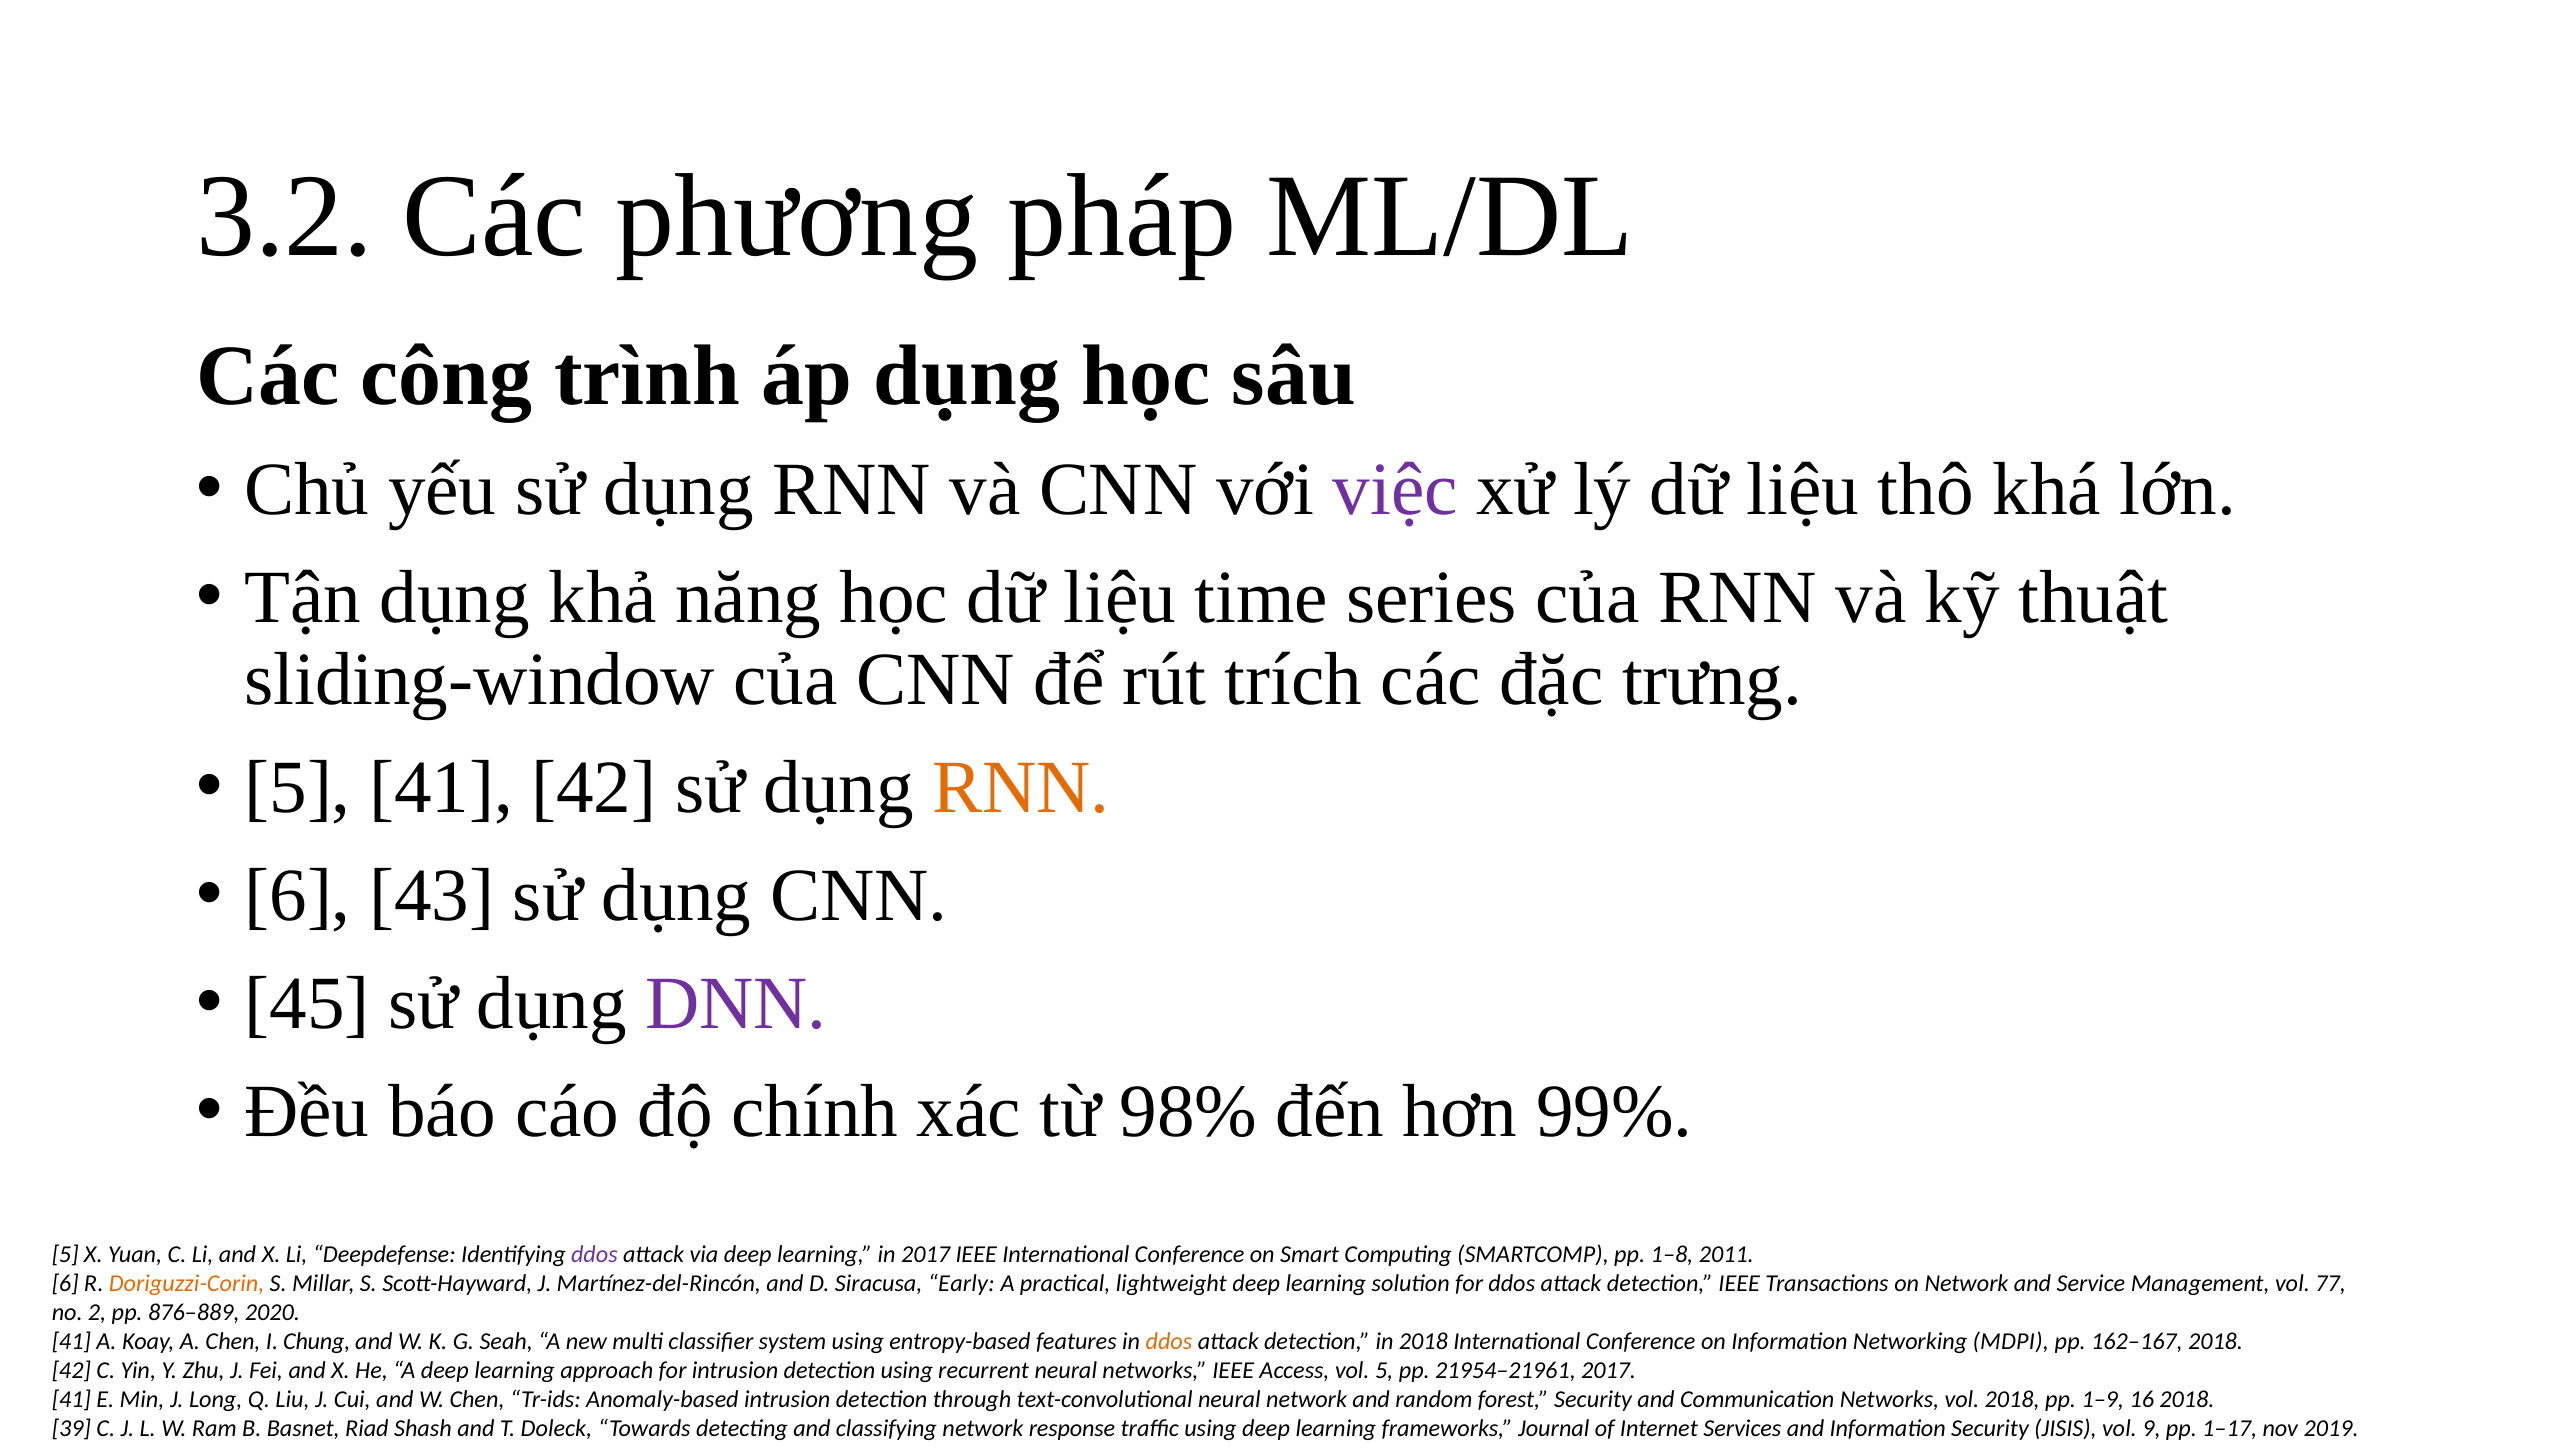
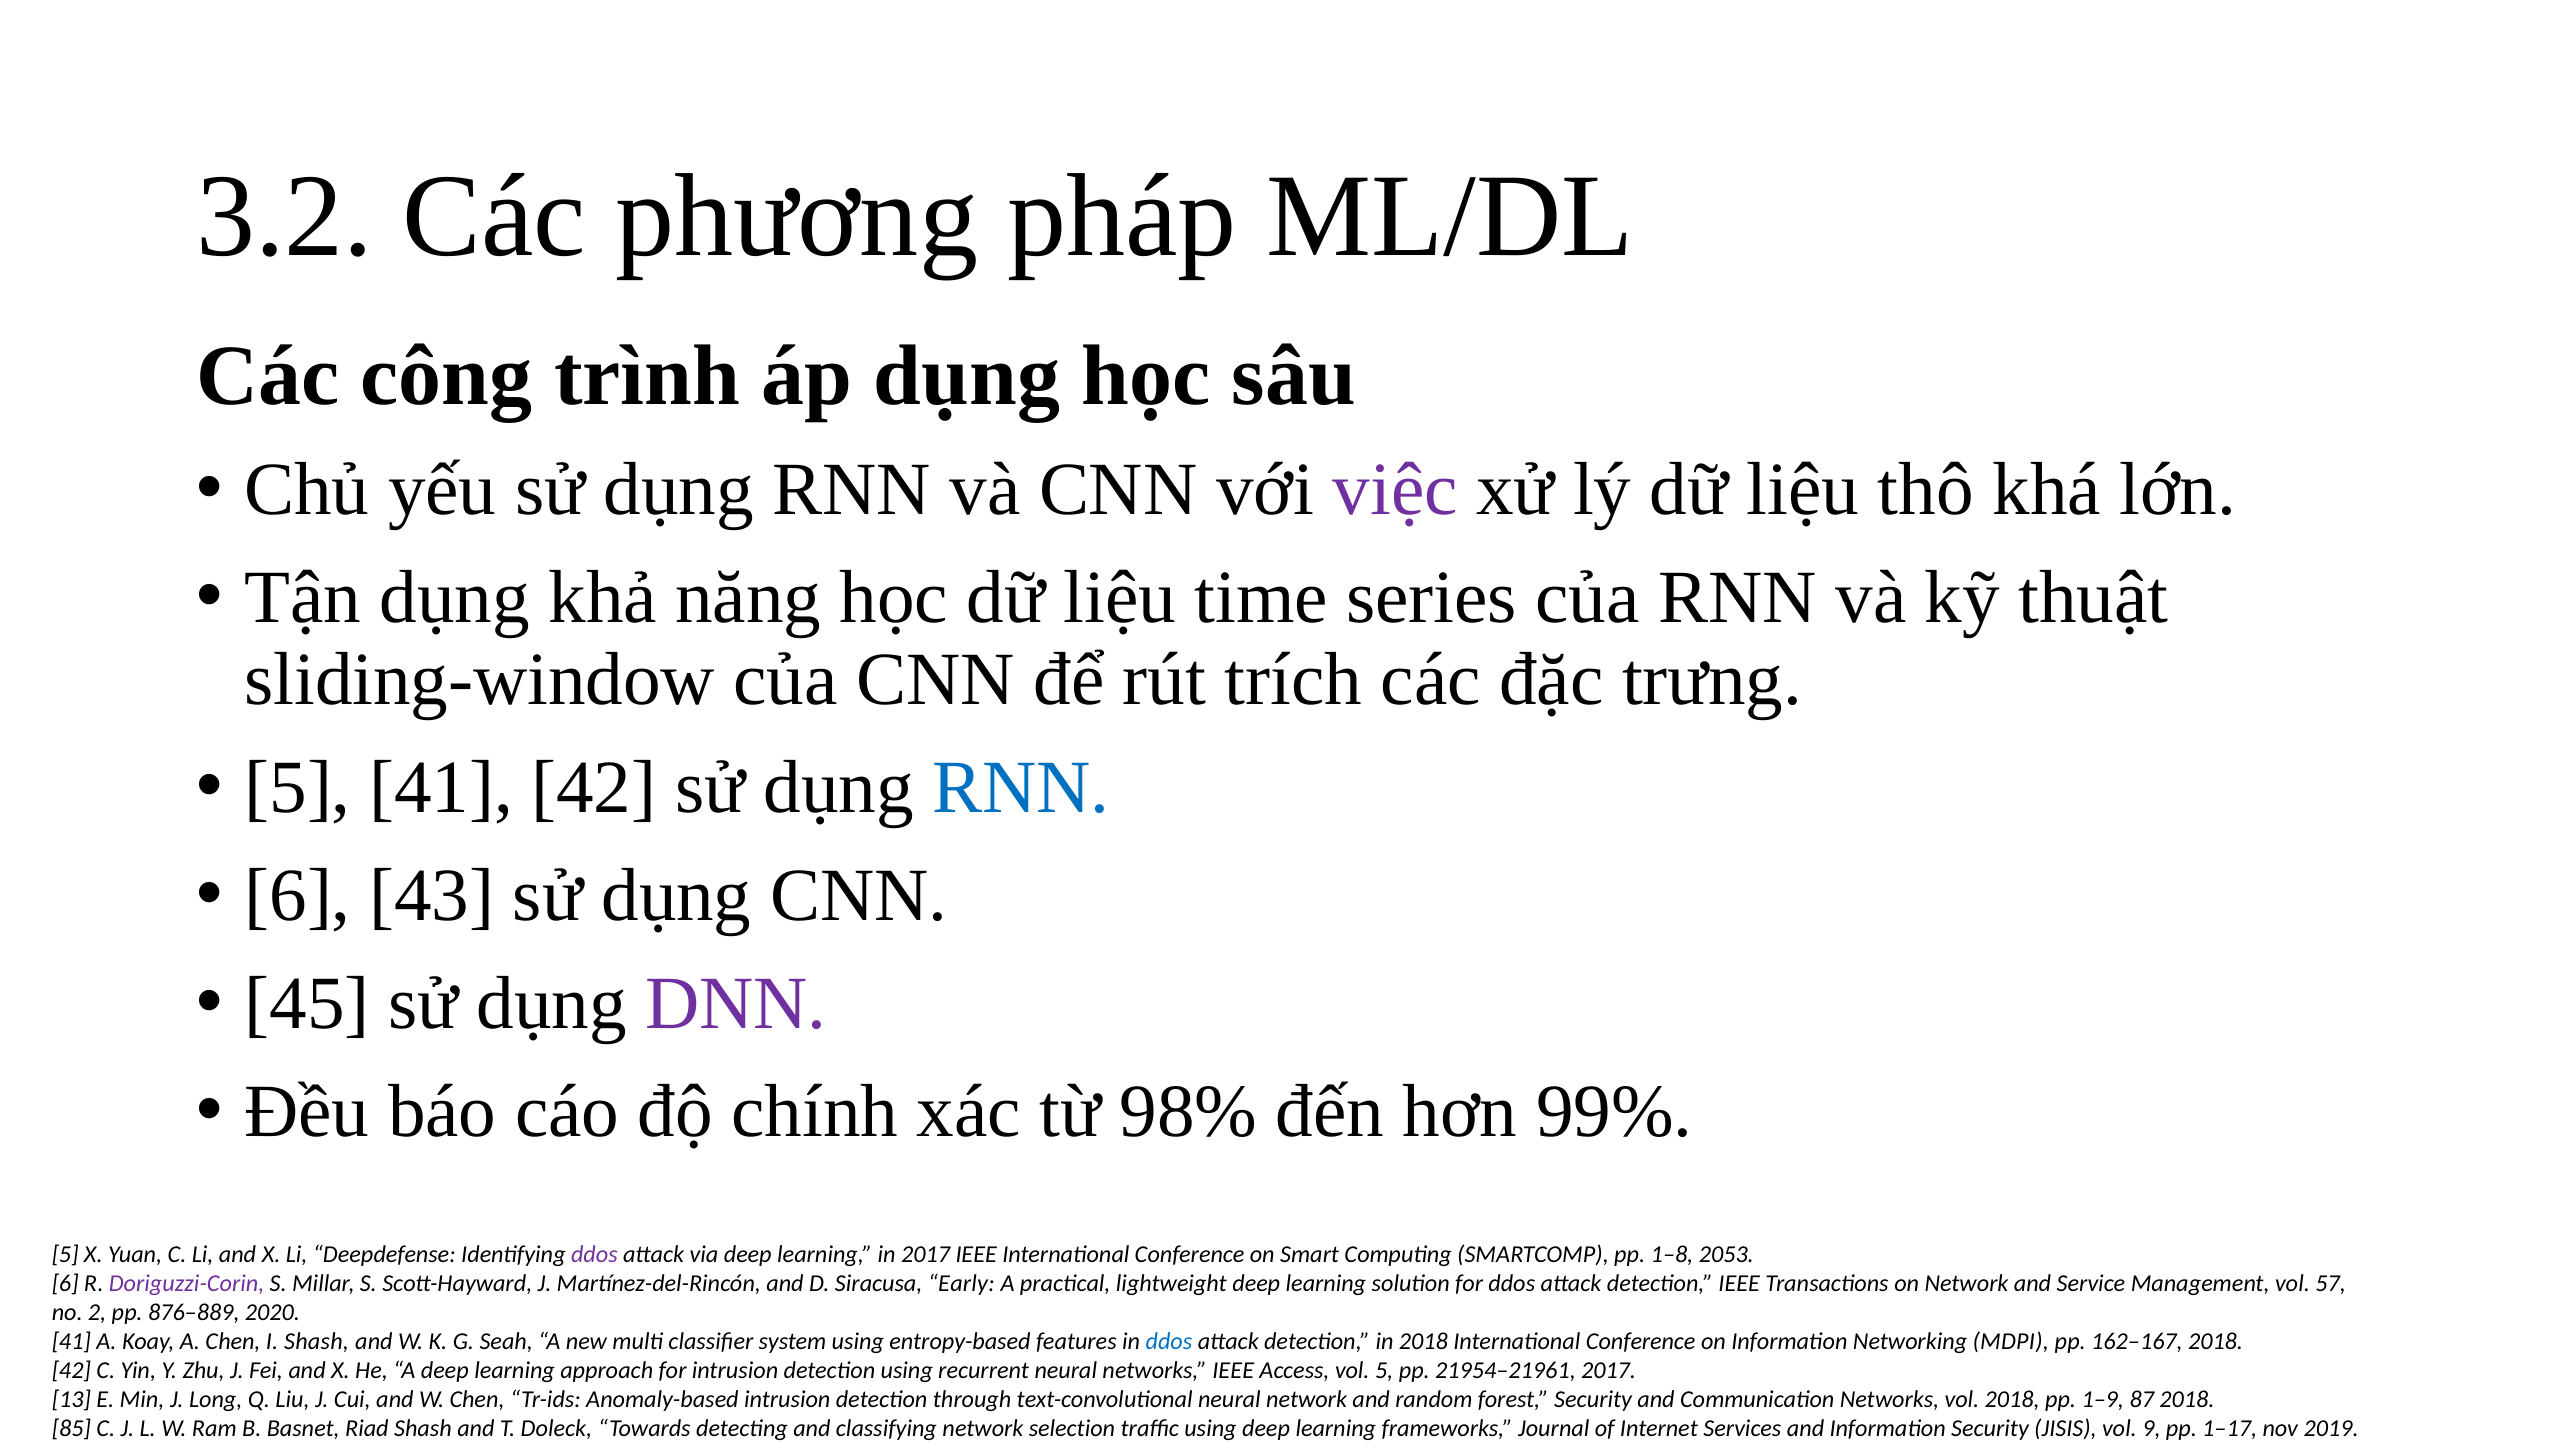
RNN colour: orange -> blue (1021, 787)
2011: 2011 -> 2053 (1726, 1254)
Doriguzzi-Corin colour: orange -> purple (187, 1284)
77: 77 -> 57 (2331, 1284)
I Chung: Chung -> Shash (317, 1342)
ddos colour: orange -> blue (1169, 1342)
41: 41 -> 13 (71, 1400)
16: 16 -> 87 (2142, 1400)
39: 39 -> 85 (71, 1429)
response: response -> selection (1072, 1429)
